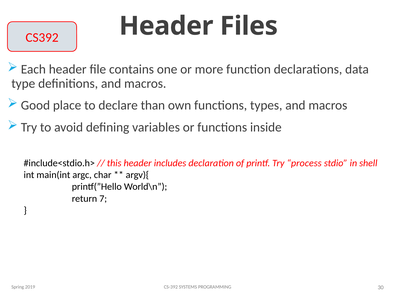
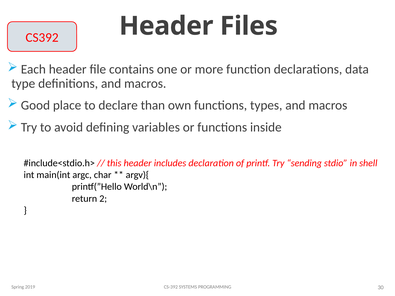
process: process -> sending (304, 163)
7: 7 -> 2 (103, 199)
